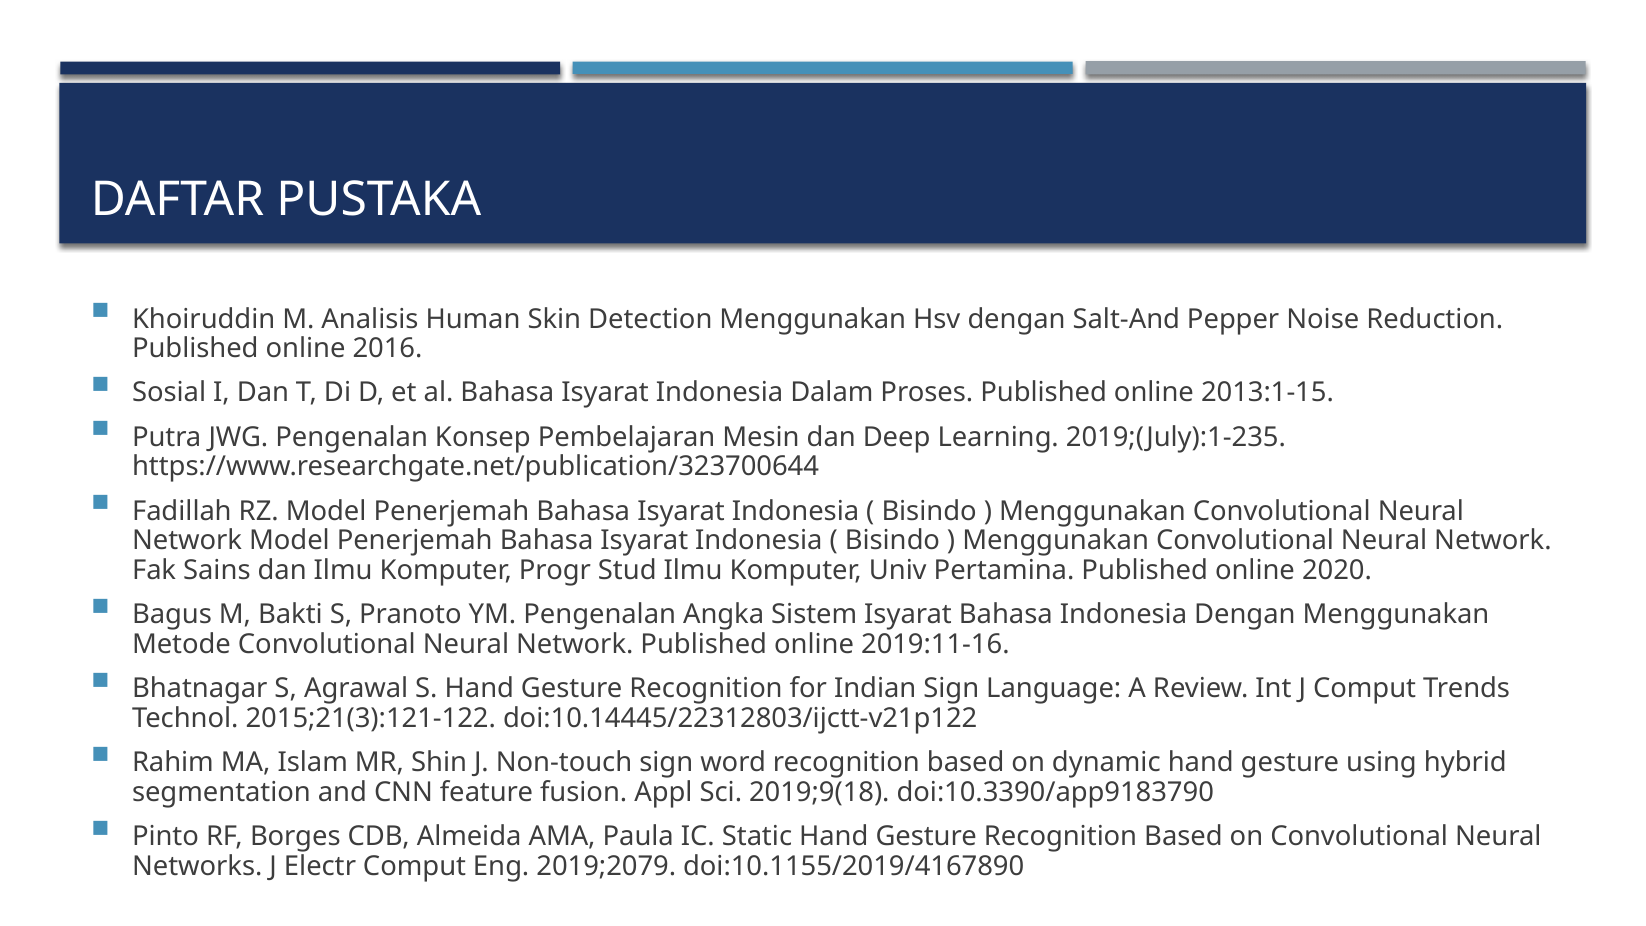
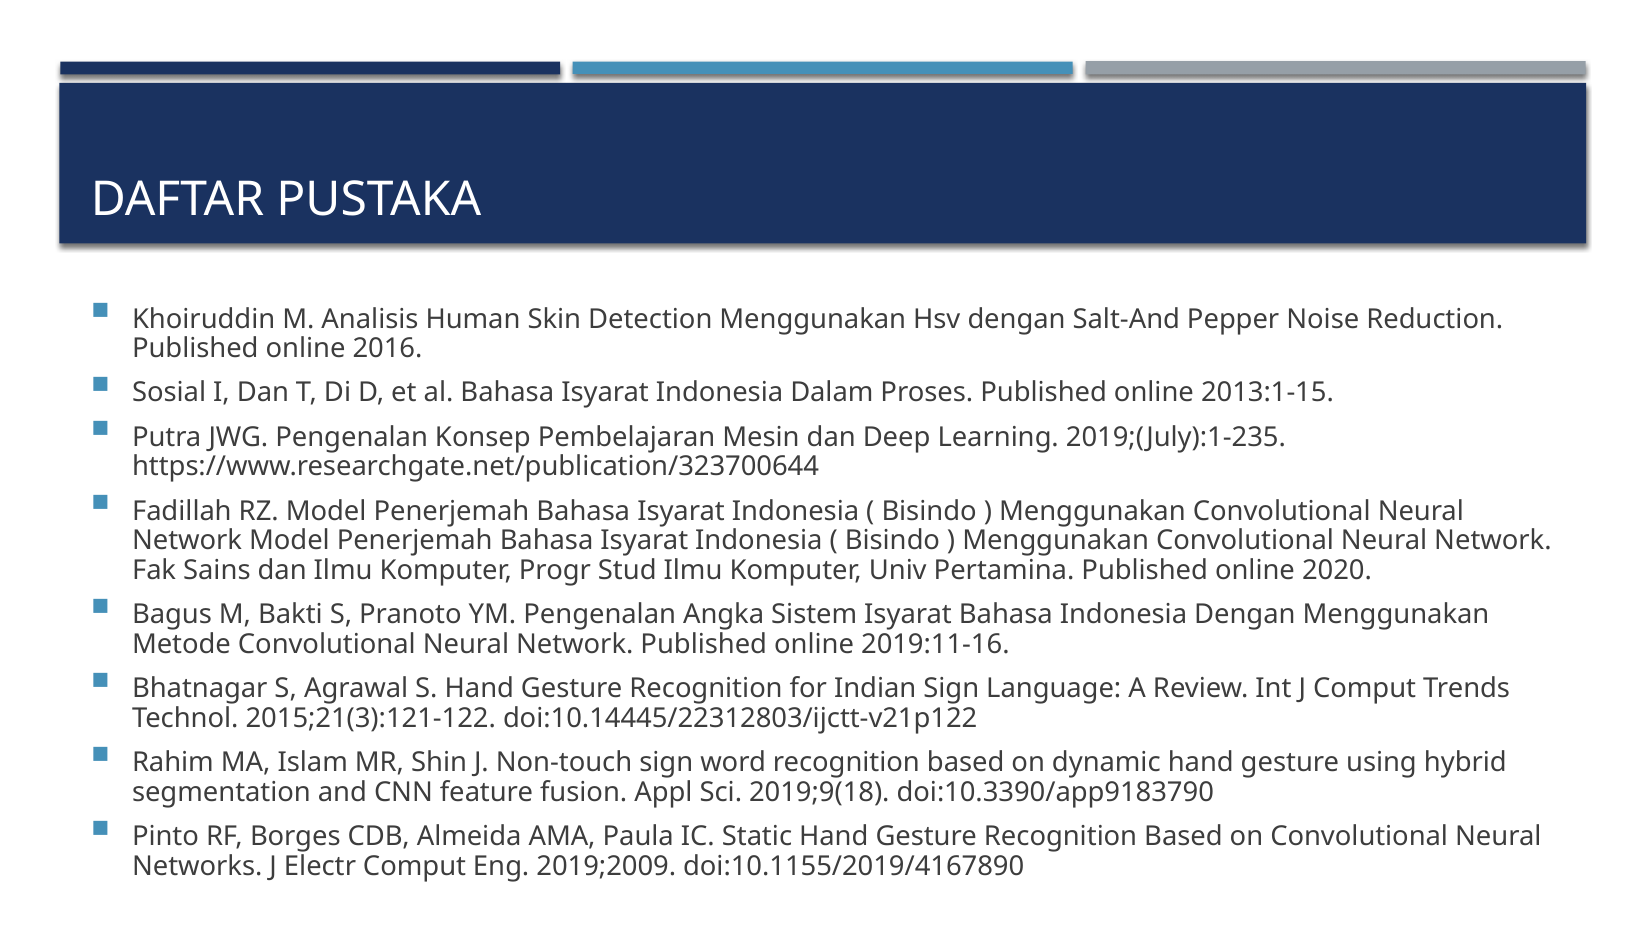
2019;2079: 2019;2079 -> 2019;2009 (606, 866)
